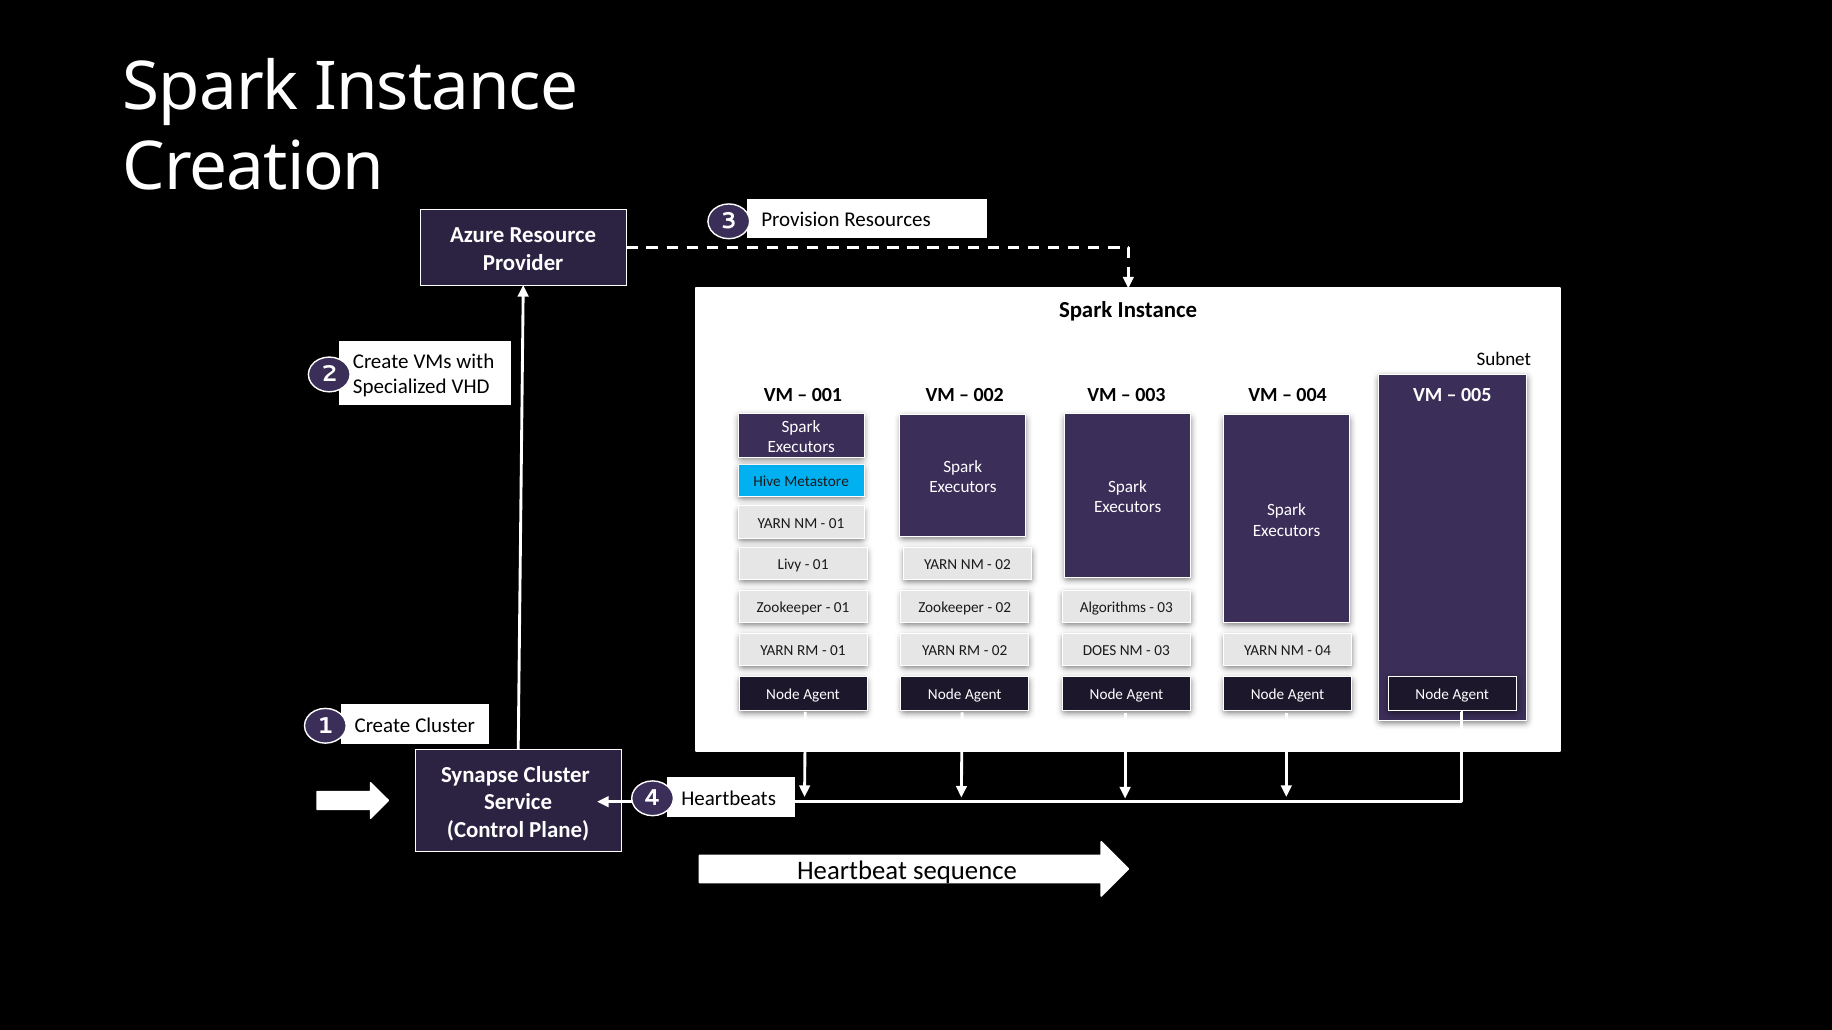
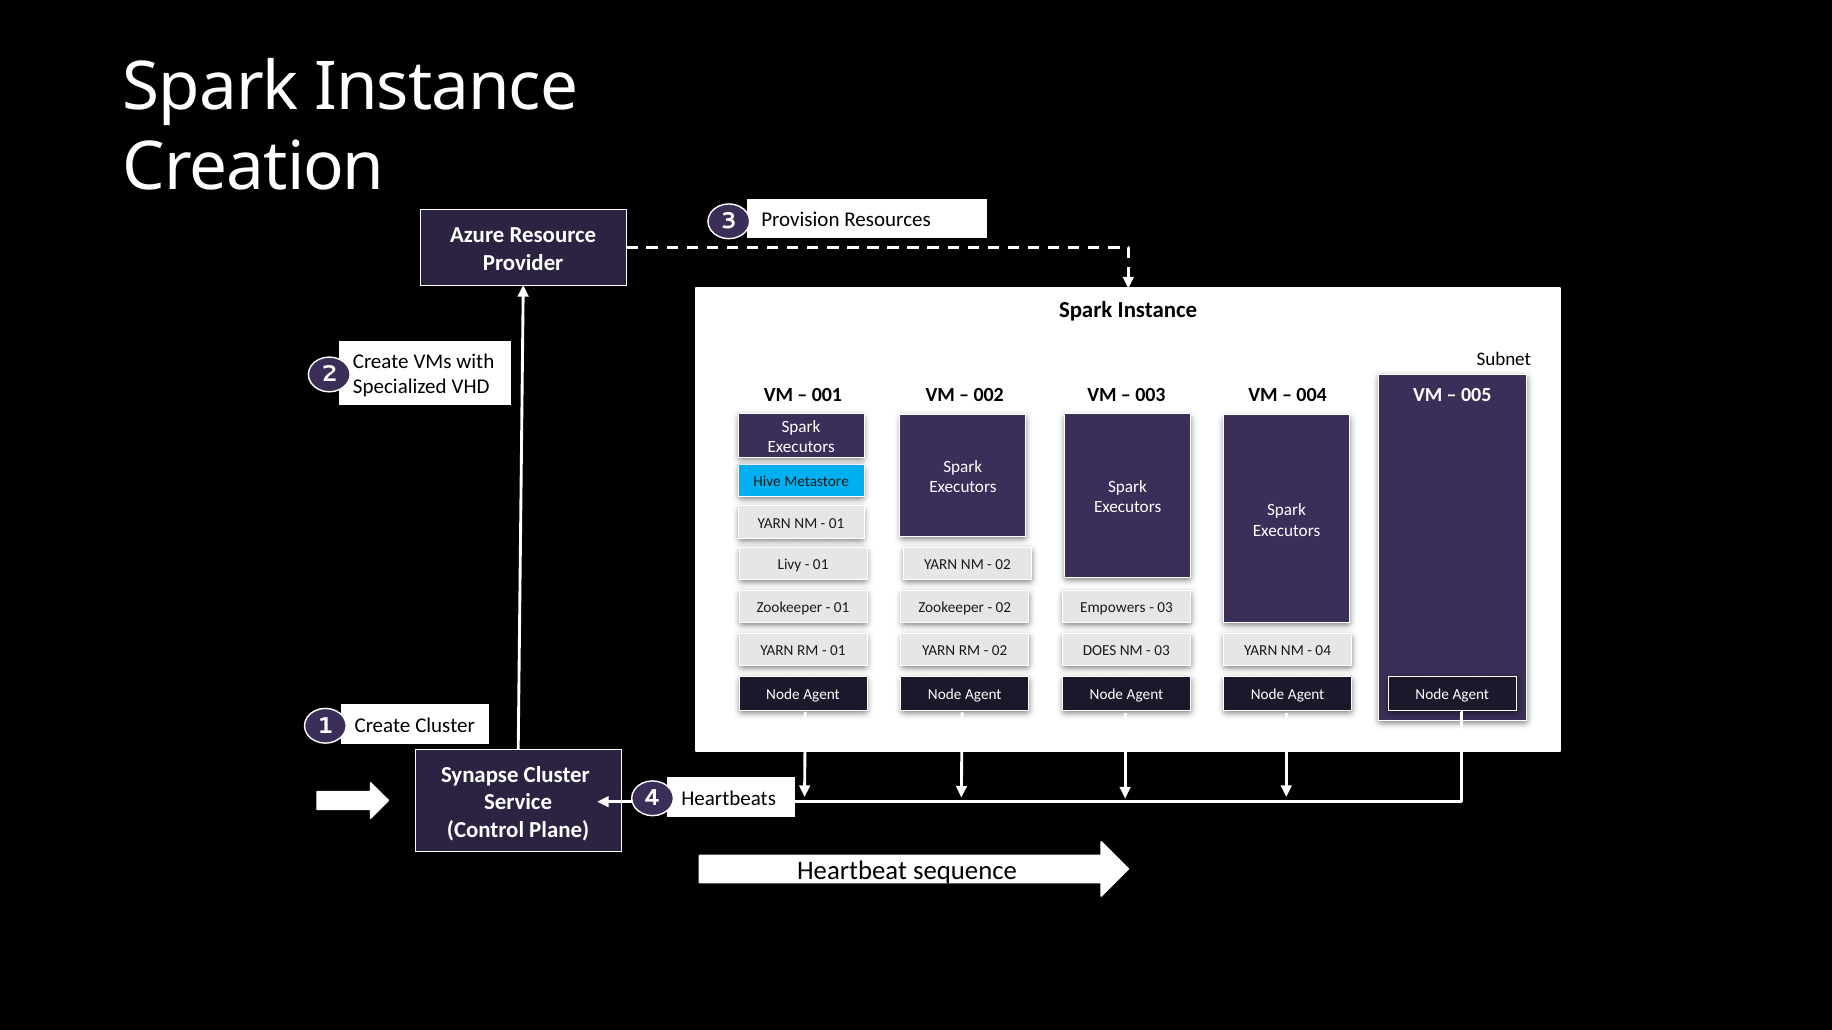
Algorithms: Algorithms -> Empowers (1113, 608)
